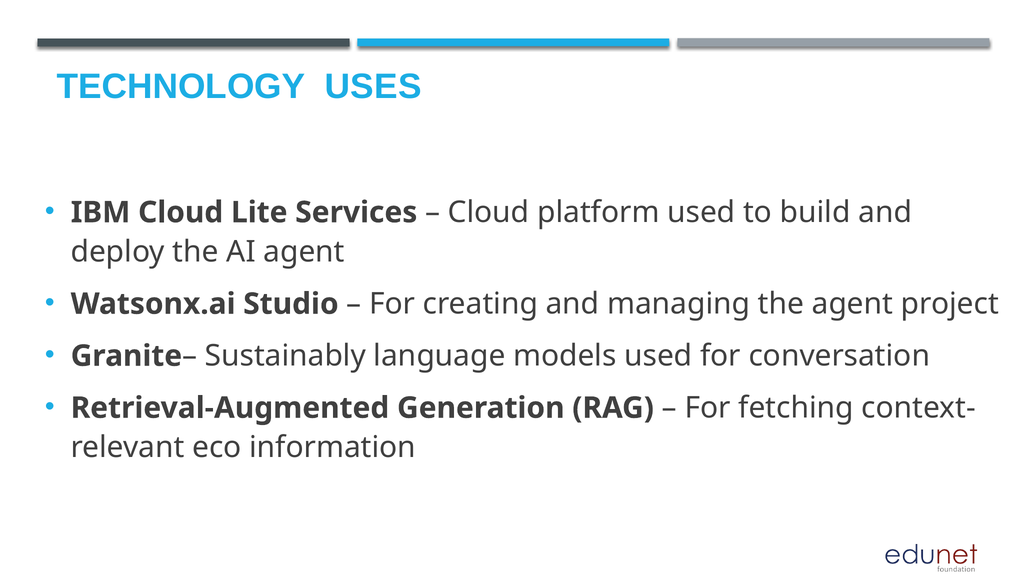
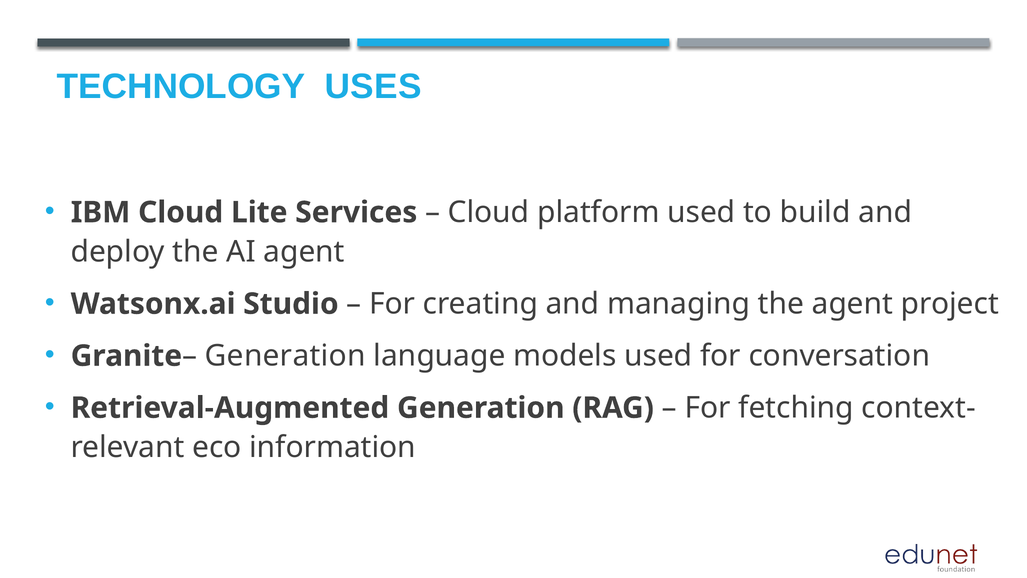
Sustainably: Sustainably -> Generation (285, 356)
